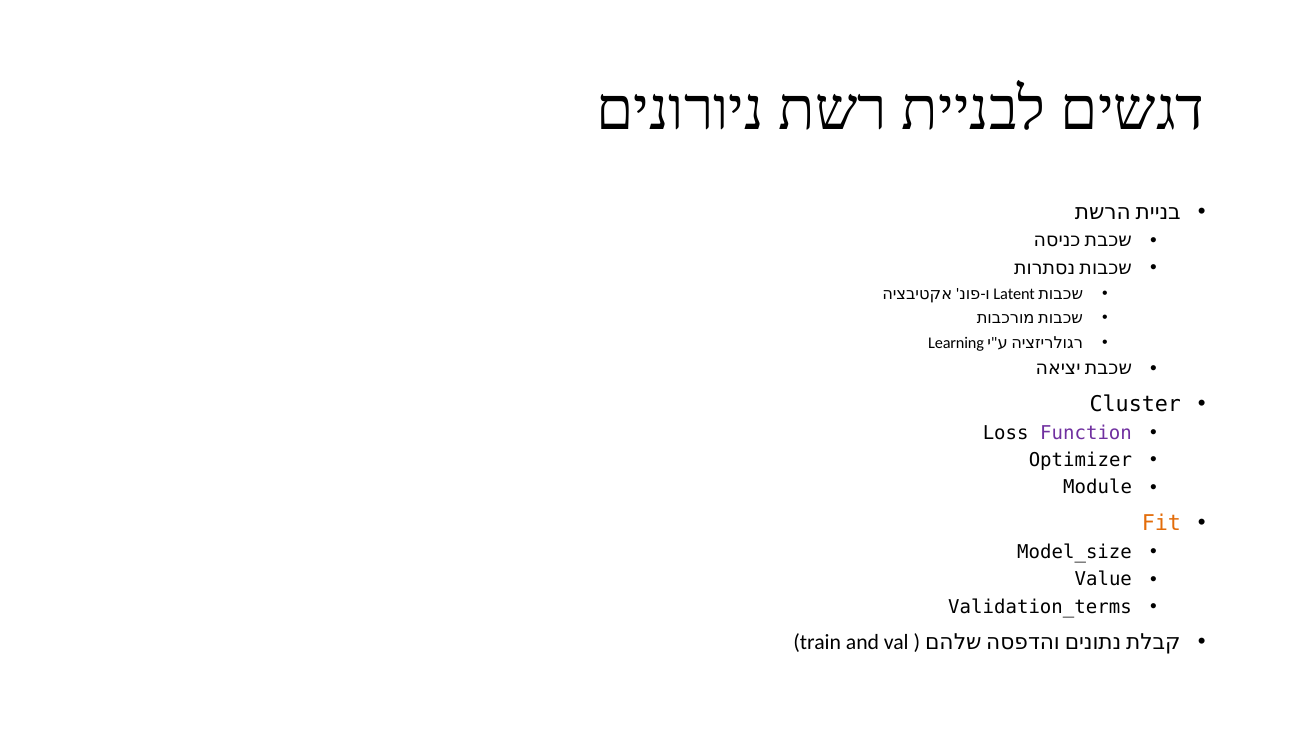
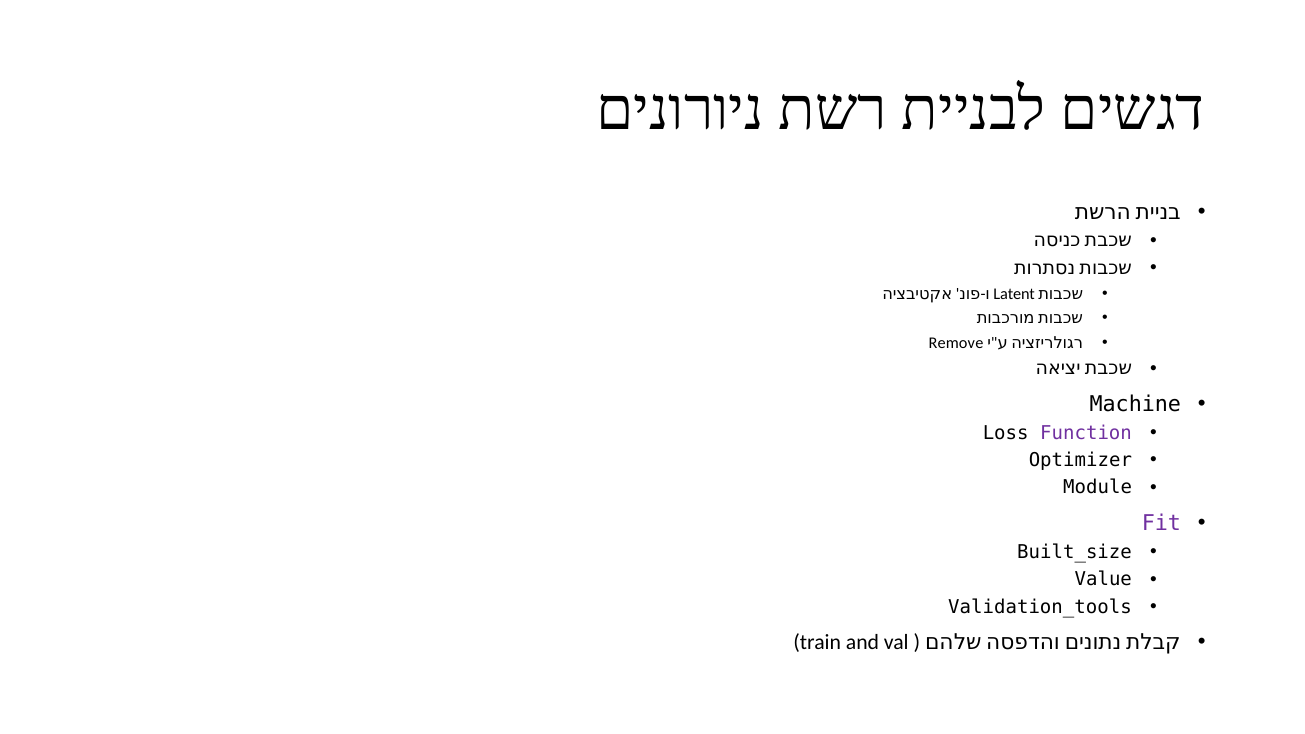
Learning: Learning -> Remove (956, 343)
Cluster: Cluster -> Machine (1135, 404)
Fit colour: orange -> purple (1161, 523)
Model_size: Model_size -> Built_size (1075, 552)
Validation_terms: Validation_terms -> Validation_tools (1040, 607)
